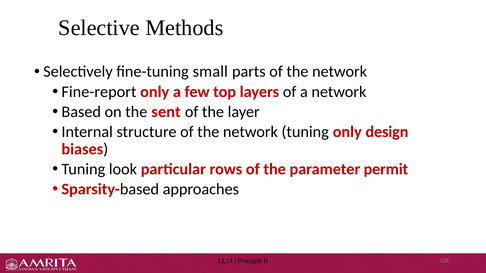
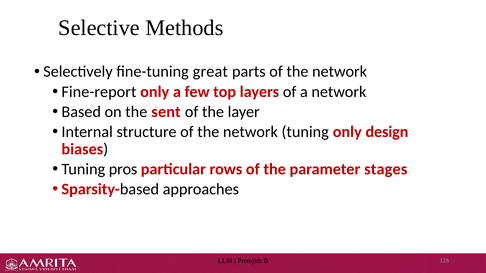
small: small -> great (210, 72)
look: look -> pros (123, 169)
permit: permit -> stages (386, 169)
